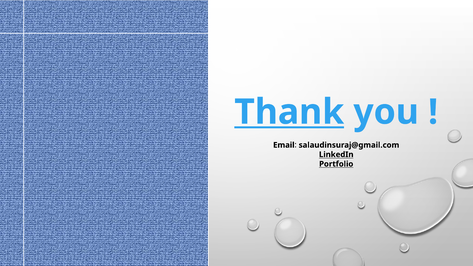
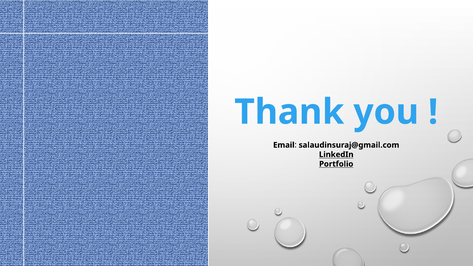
Thank underline: present -> none (289, 112)
